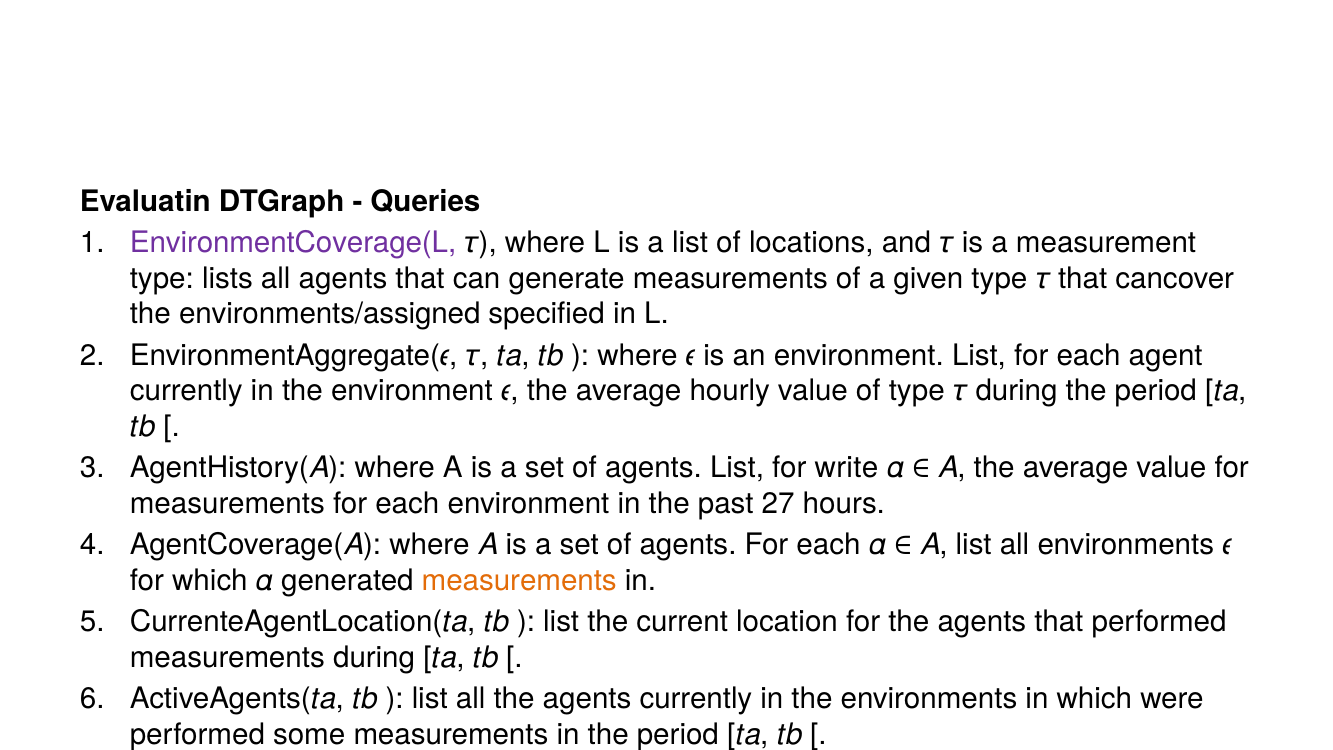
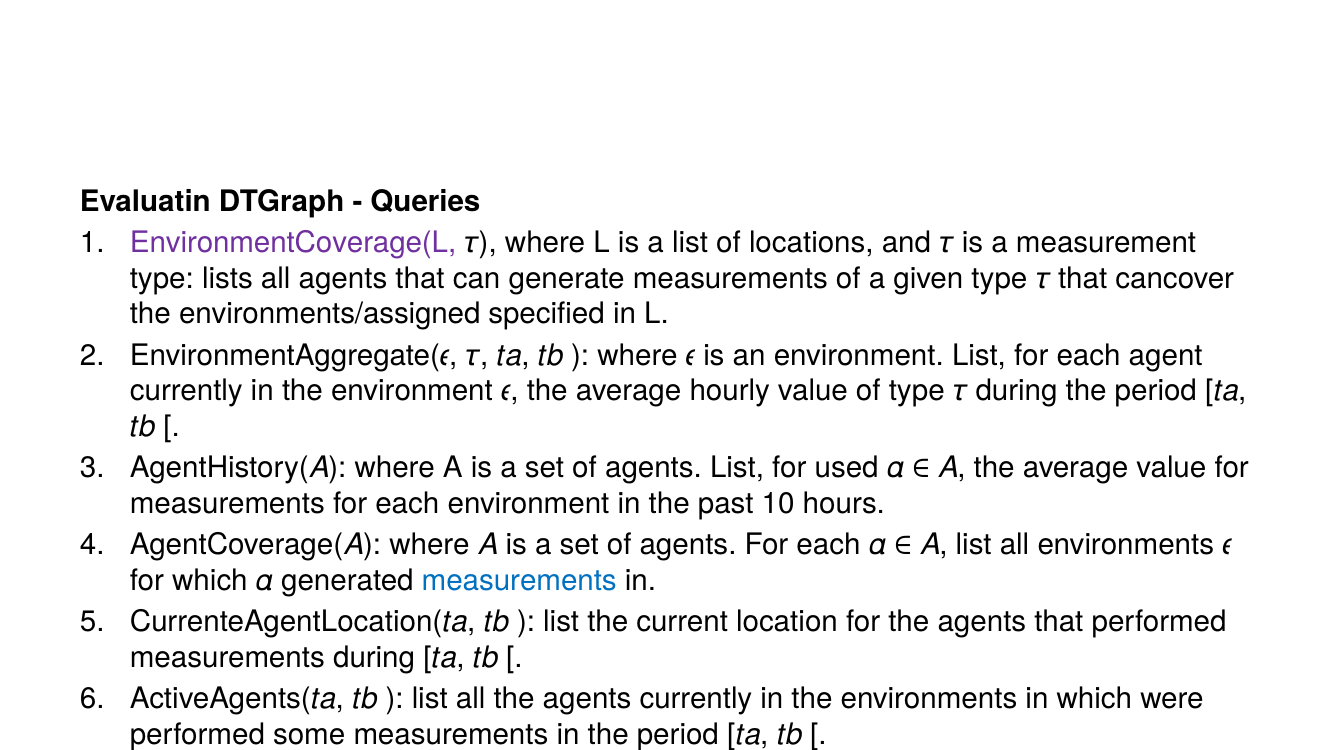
write: write -> used (847, 468)
27: 27 -> 10 (778, 503)
measurements colour: orange -> blue (519, 580)
